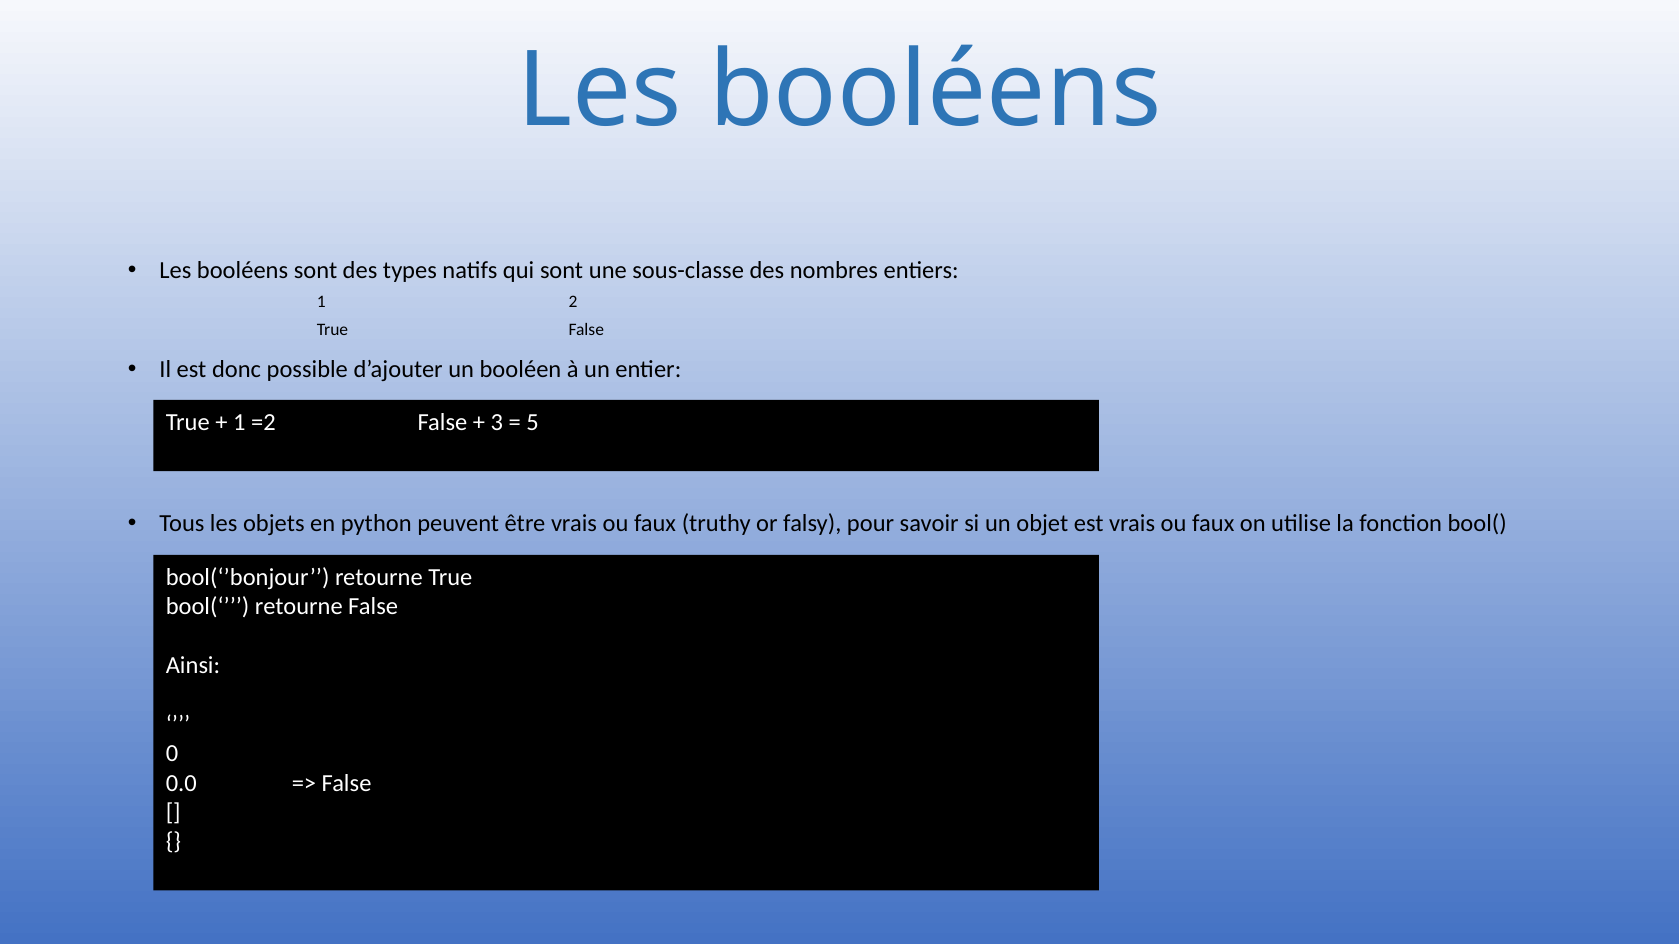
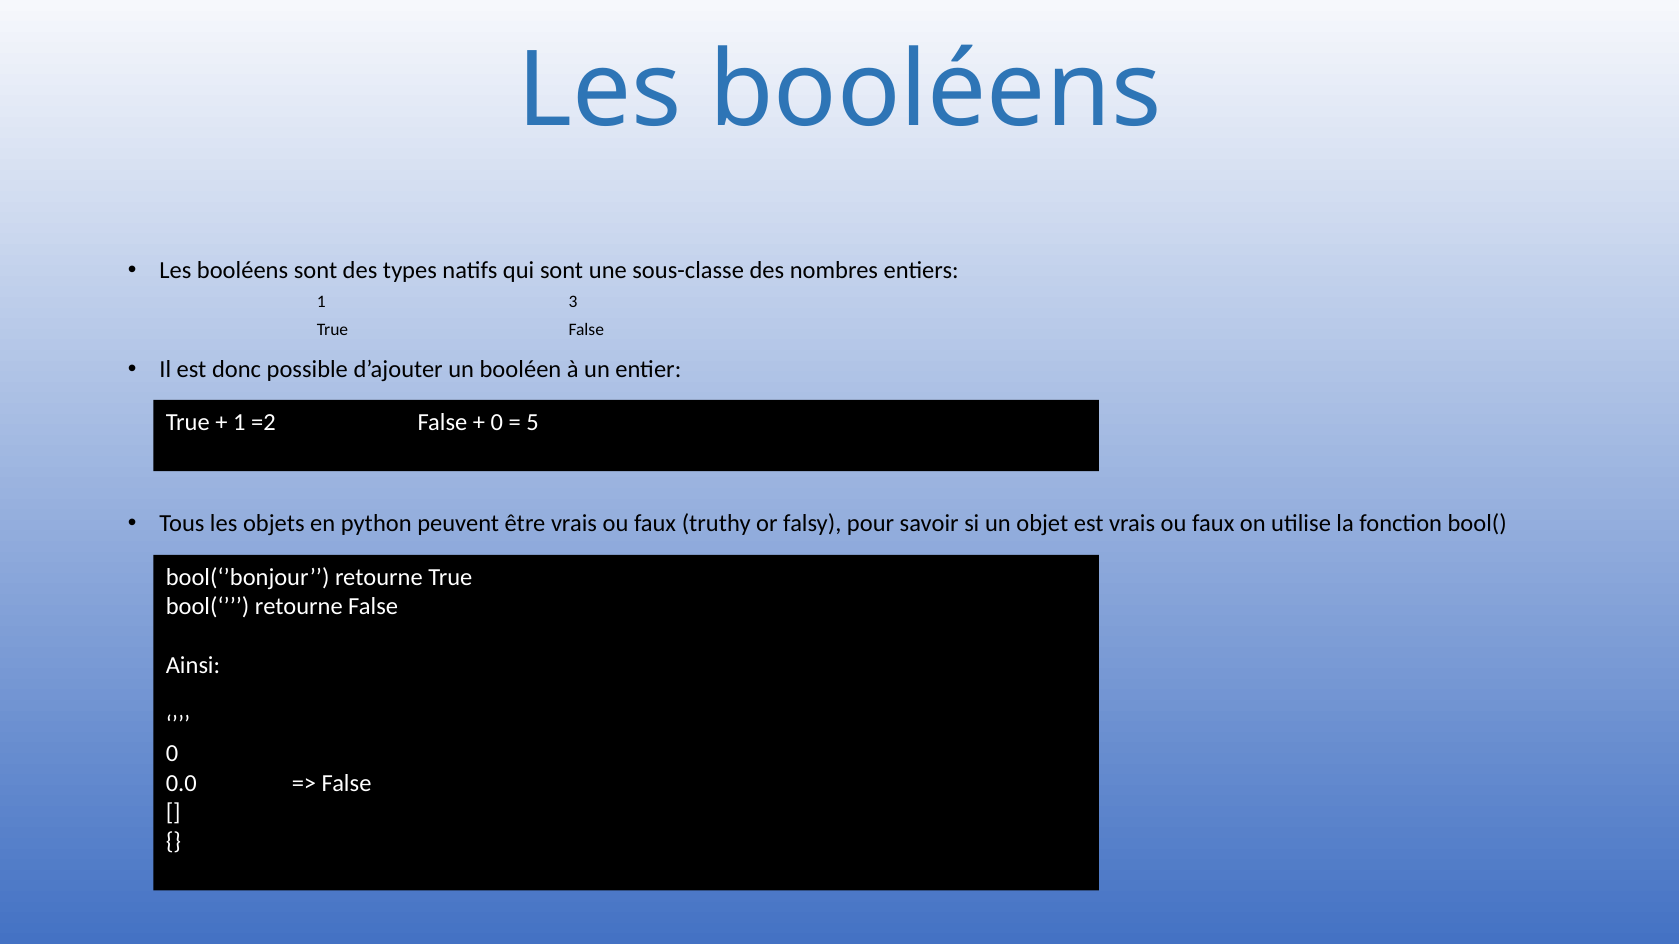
2: 2 -> 3 (573, 302)
3: 3 -> 0 (497, 423)
